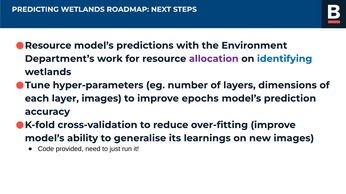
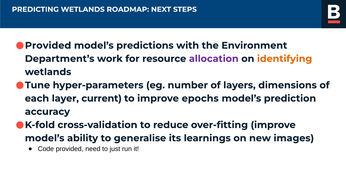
Resource: Resource -> Provided (48, 46)
identifying colour: blue -> orange (285, 59)
layer images: images -> current (102, 99)
